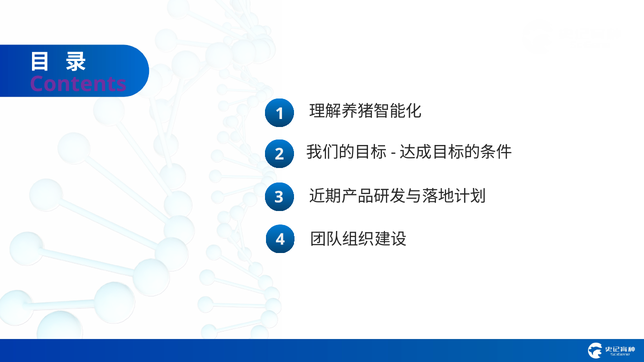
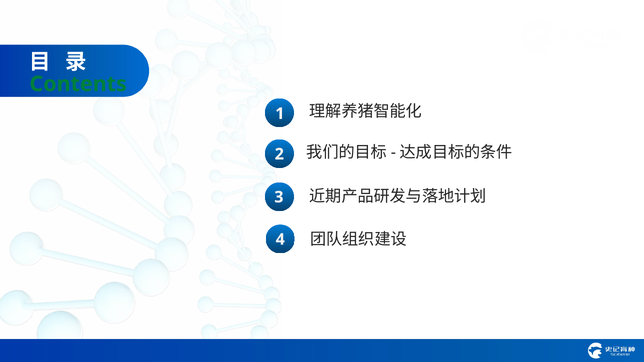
Contents colour: purple -> green (78, 84)
